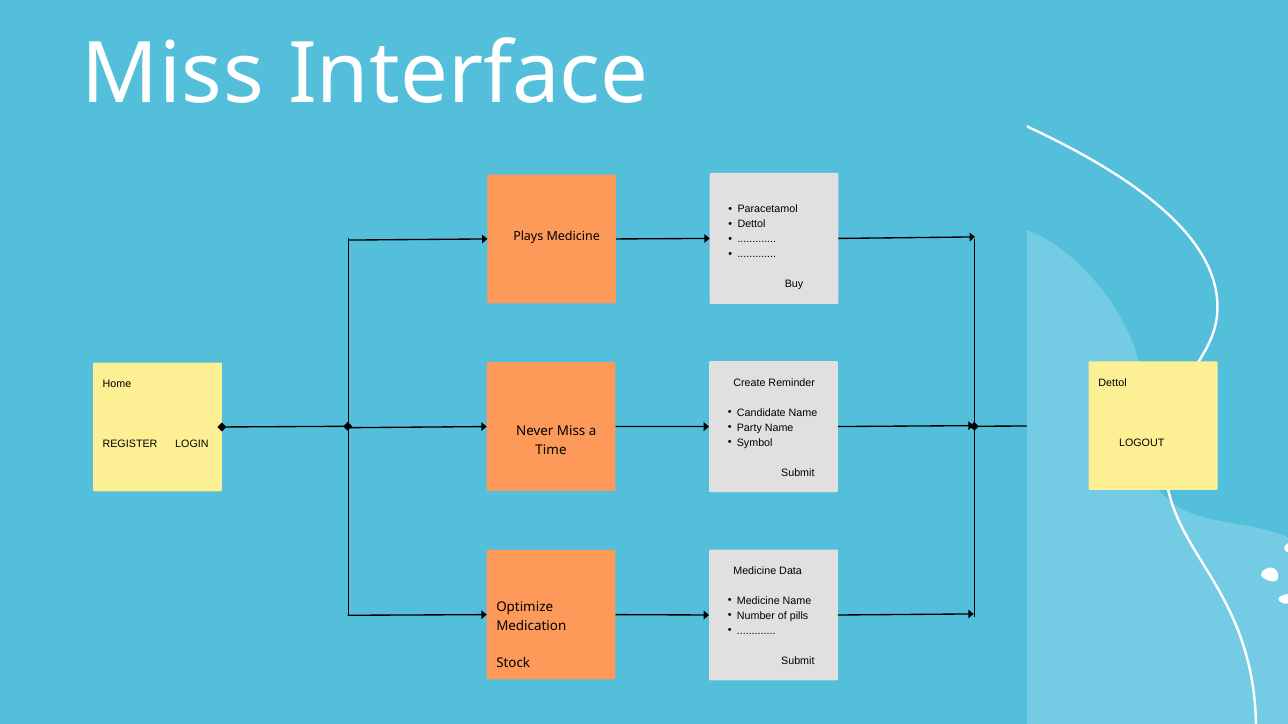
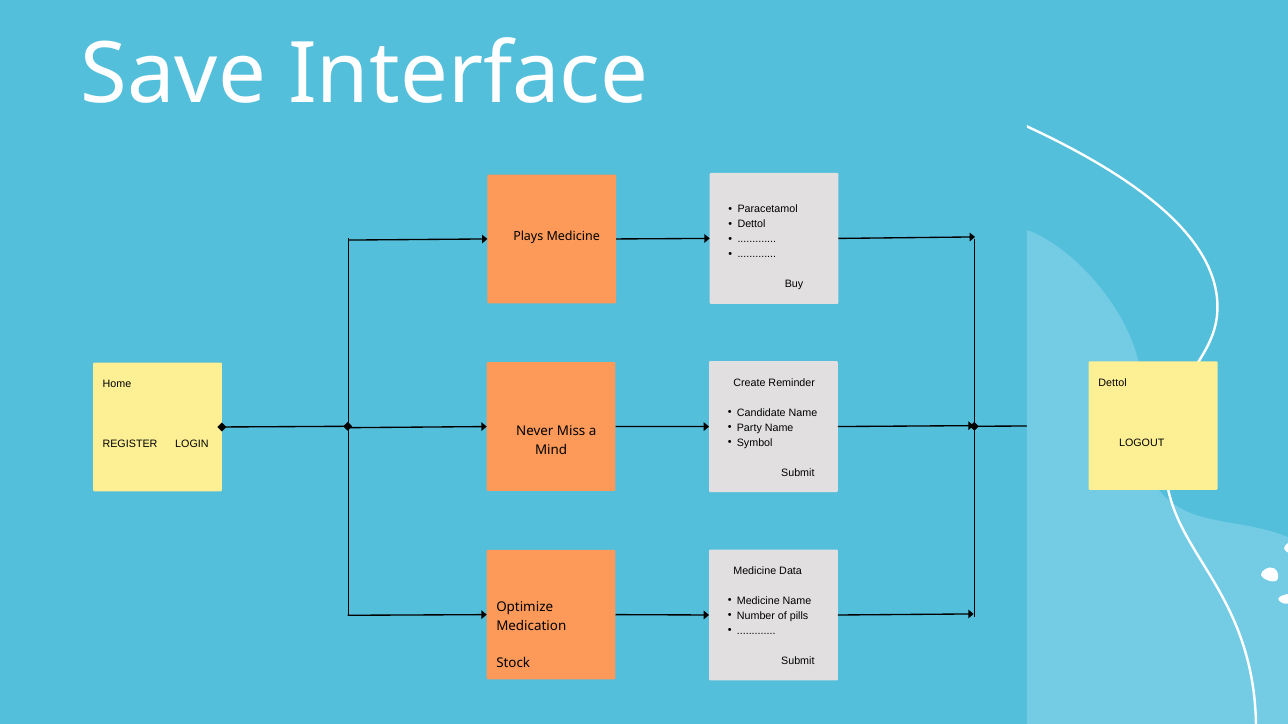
Miss: Miss -> Save (173, 75)
Time: Time -> Mind (551, 450)
